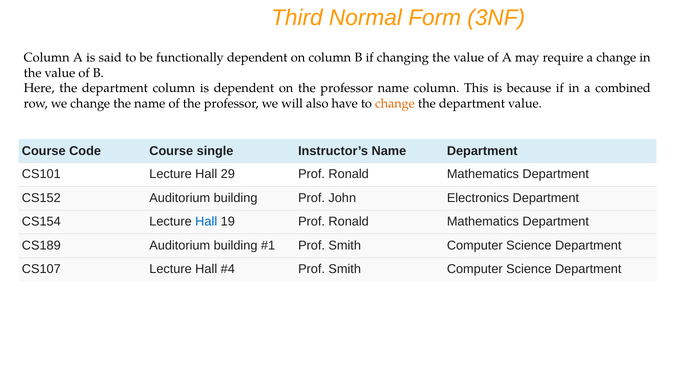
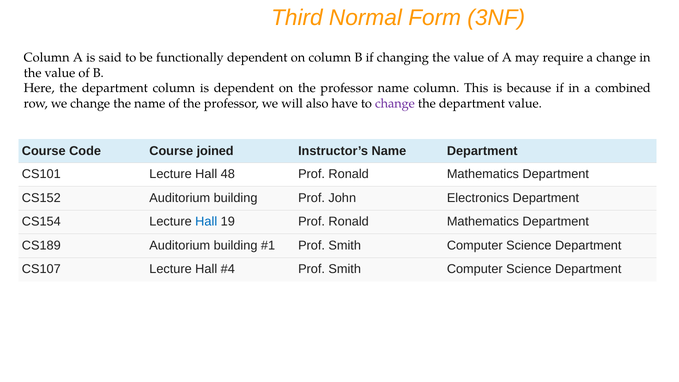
change colour: orange -> purple (395, 104)
single: single -> joined (215, 151)
29: 29 -> 48 (228, 174)
